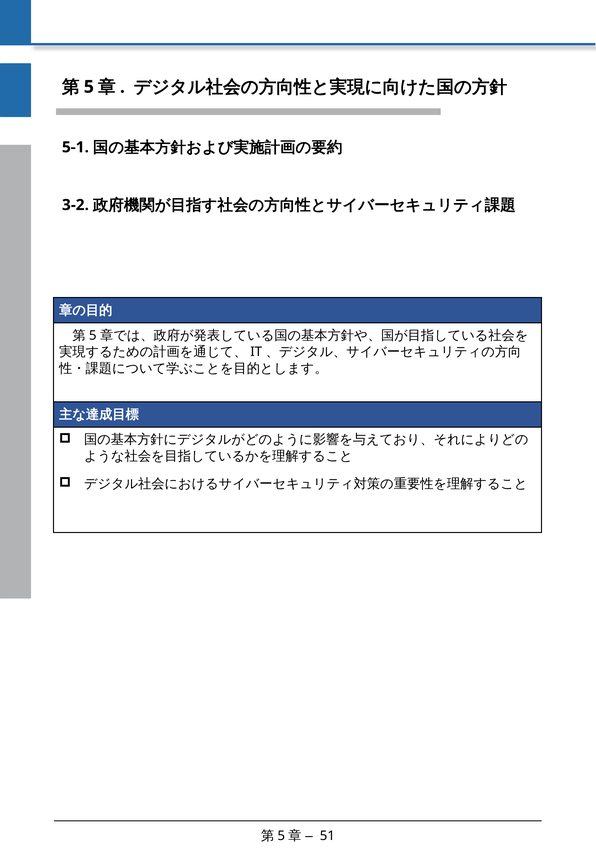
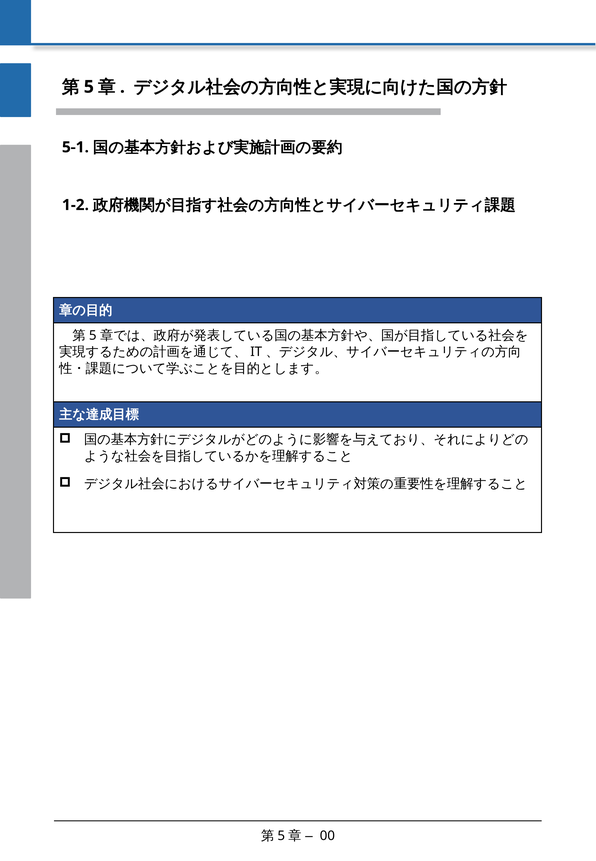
3-2: 3-2 -> 1-2 (75, 205)
51: 51 -> 00 (327, 836)
